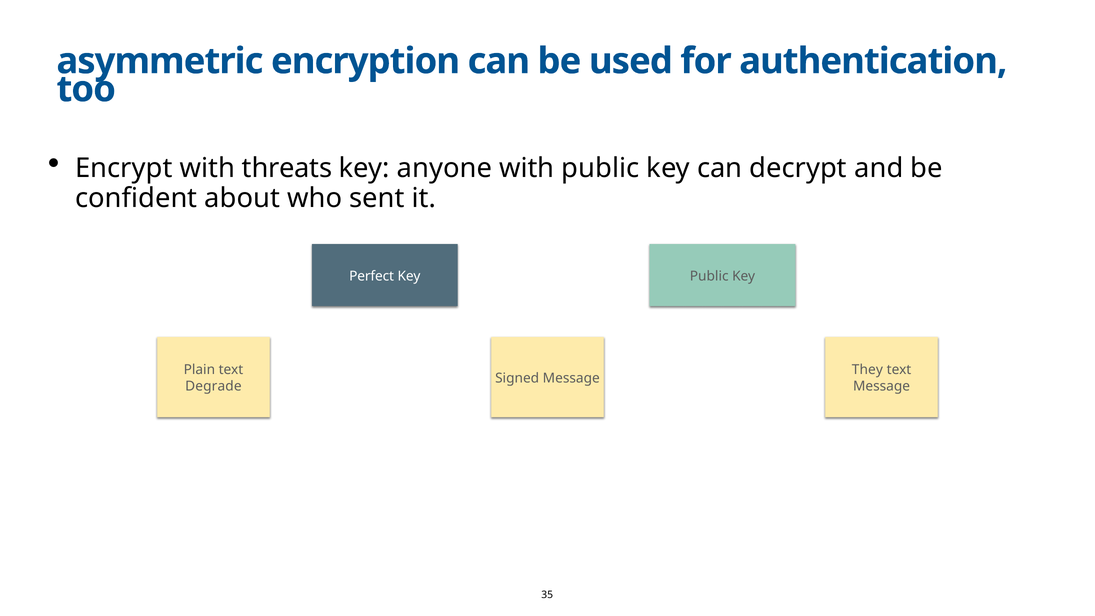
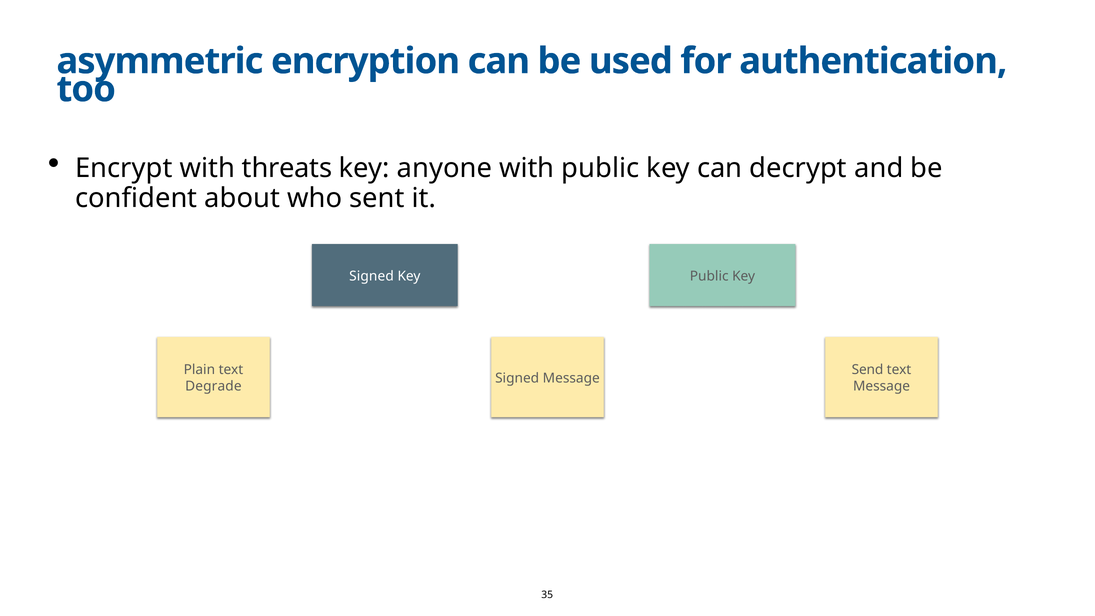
Perfect: Perfect -> Signed (372, 276)
They: They -> Send (868, 370)
